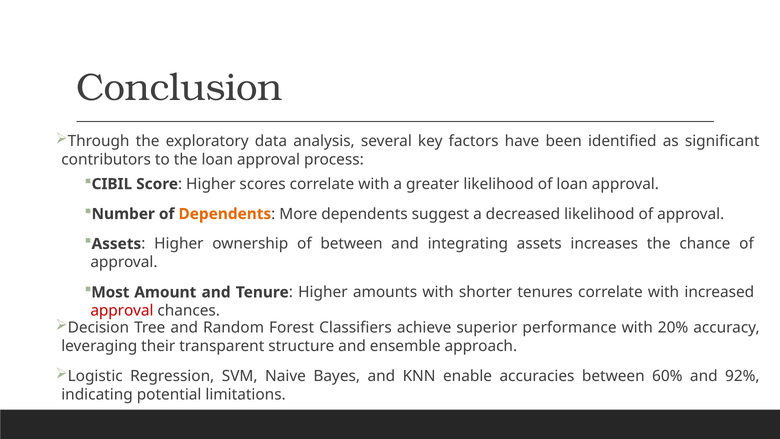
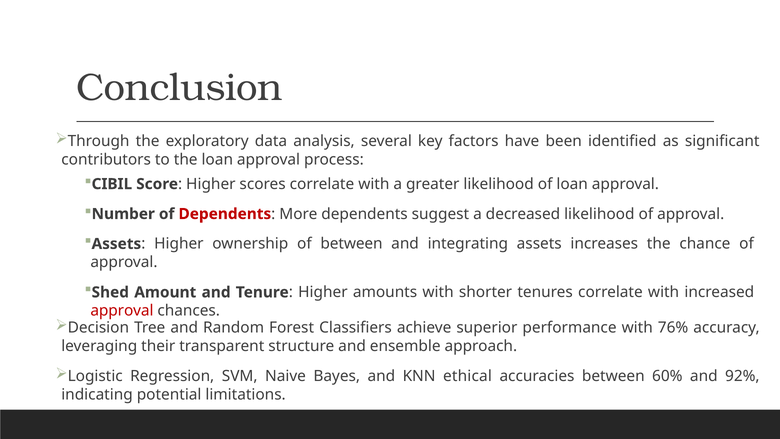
Dependents colour: orange -> red (225, 214)
Most: Most -> Shed (110, 292)
20%: 20% -> 76% (673, 327)
enable: enable -> ethical (467, 376)
